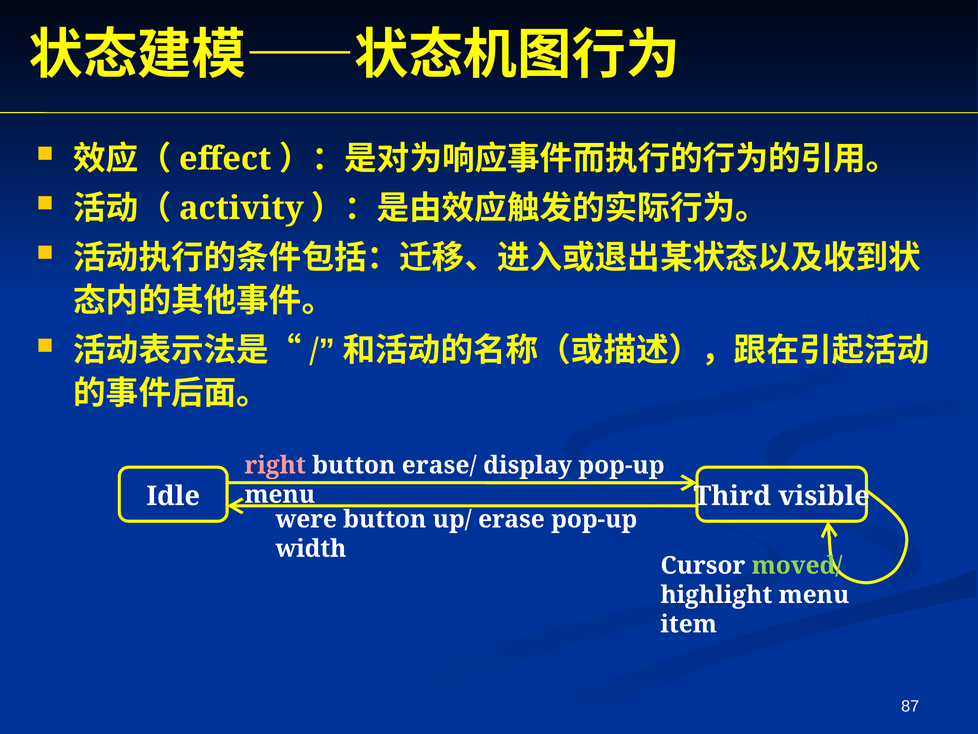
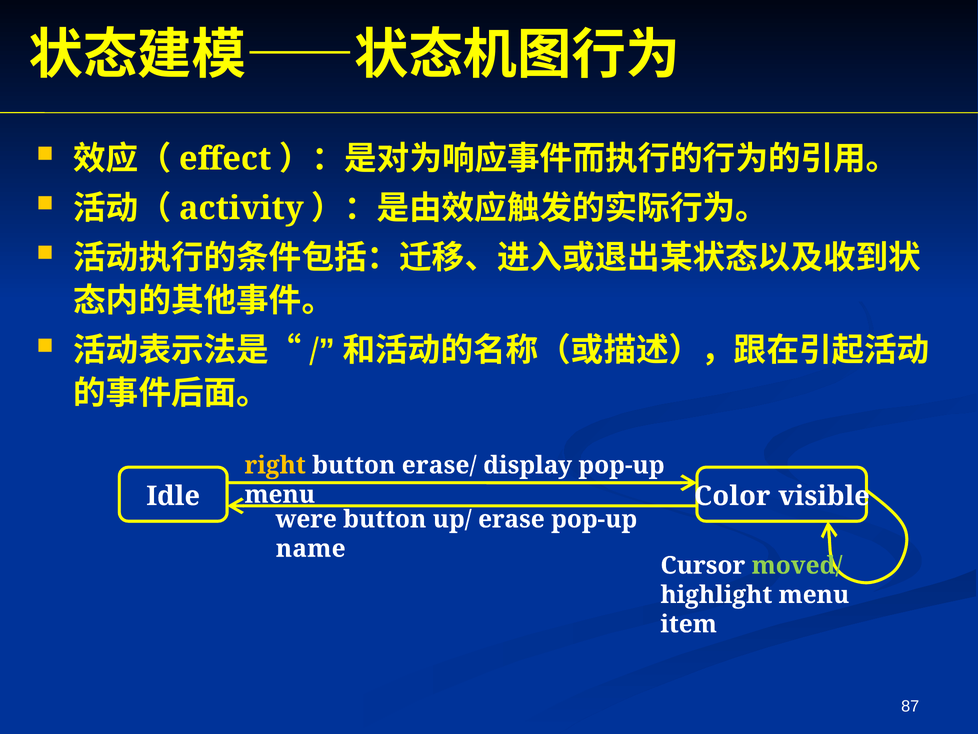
right colour: pink -> yellow (275, 465)
Third: Third -> Color (732, 496)
width: width -> name (311, 548)
